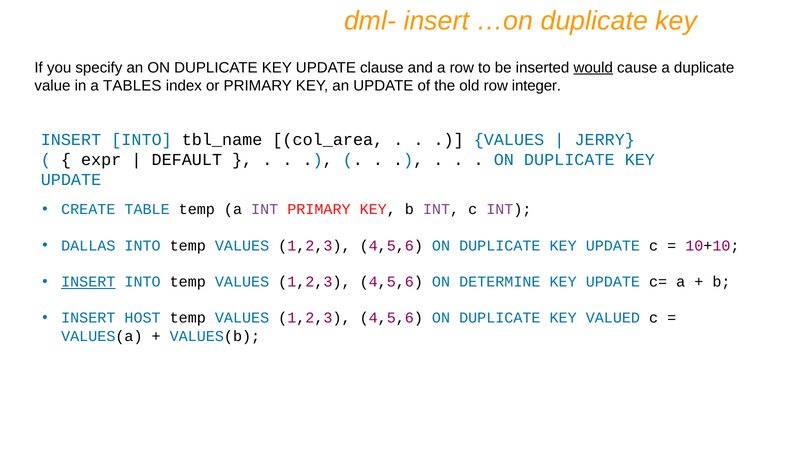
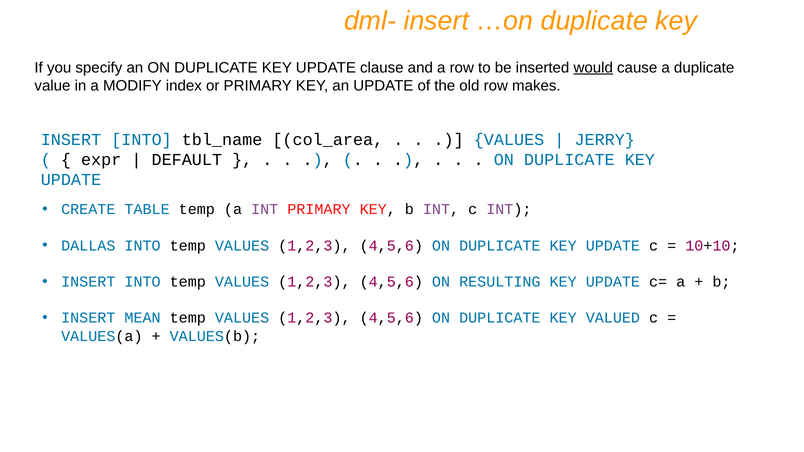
TABLES: TABLES -> MODIFY (132, 86)
integer: integer -> makes (536, 86)
INSERT underline: present -> none (88, 282)
DETERMINE: DETERMINE -> RESULTING (500, 282)
HOST: HOST -> MEAN (143, 318)
